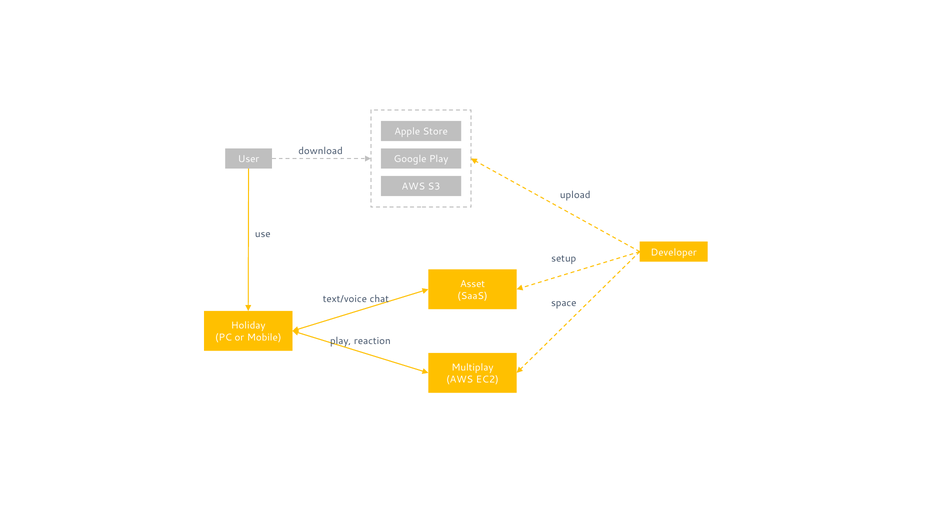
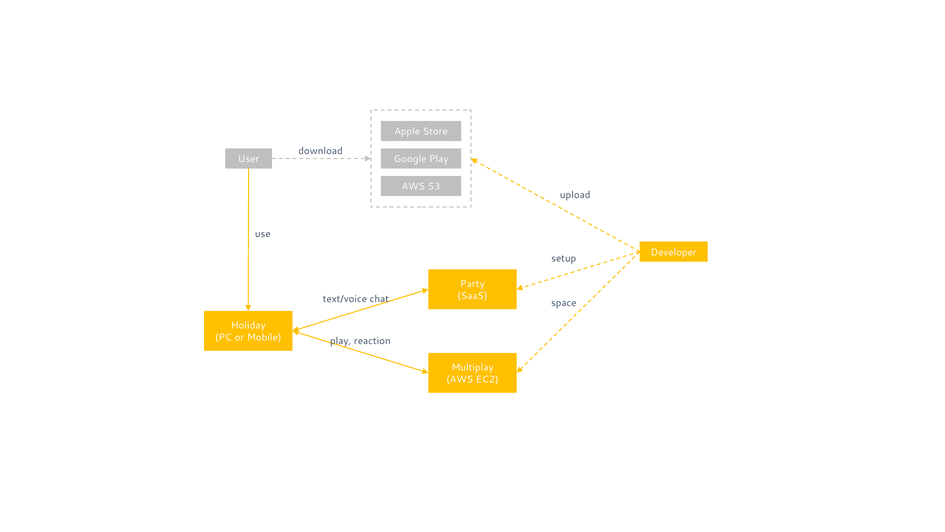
Asset: Asset -> Party (472, 284)
